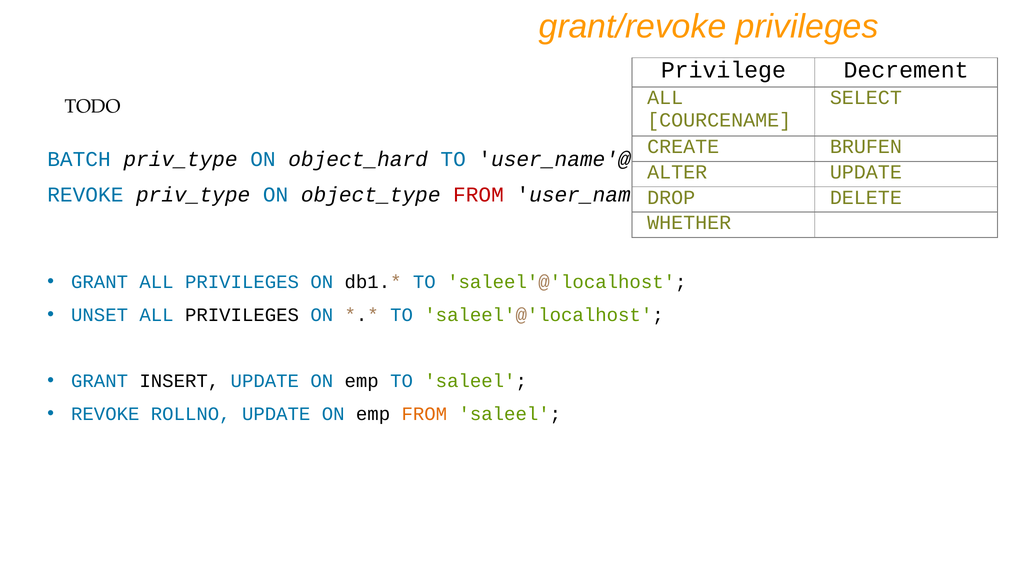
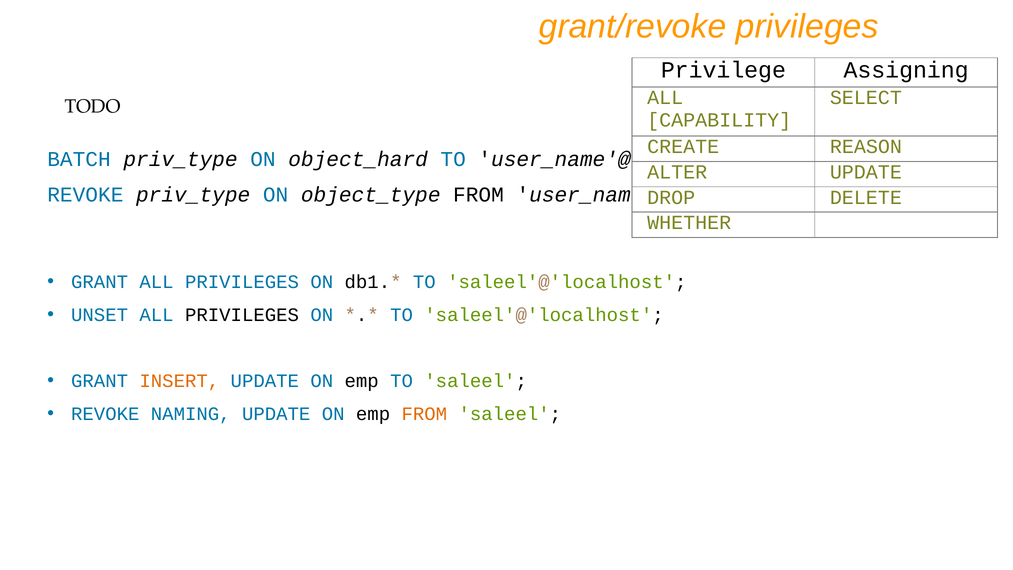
Decrement: Decrement -> Assigning (906, 70)
COURCENAME: COURCENAME -> CAPABILITY (719, 120)
BRUFEN: BRUFEN -> REASON (866, 147)
FROM colour: red -> black (478, 195)
INSERT colour: black -> orange (179, 381)
ROLLNO: ROLLNO -> NAMING (191, 414)
